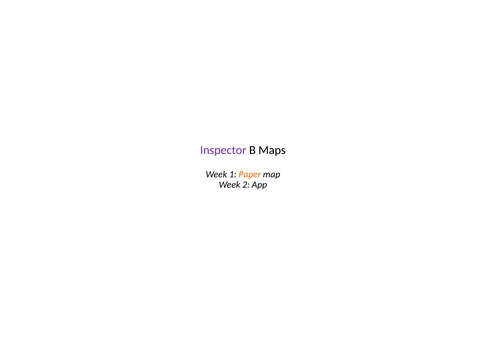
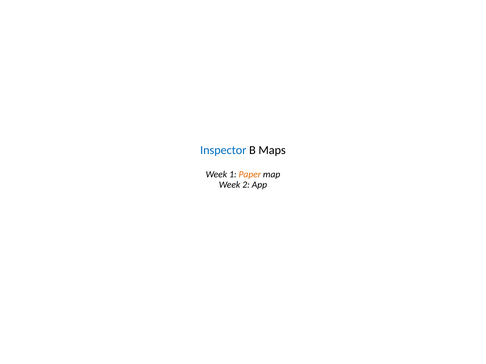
Inspector colour: purple -> blue (223, 150)
